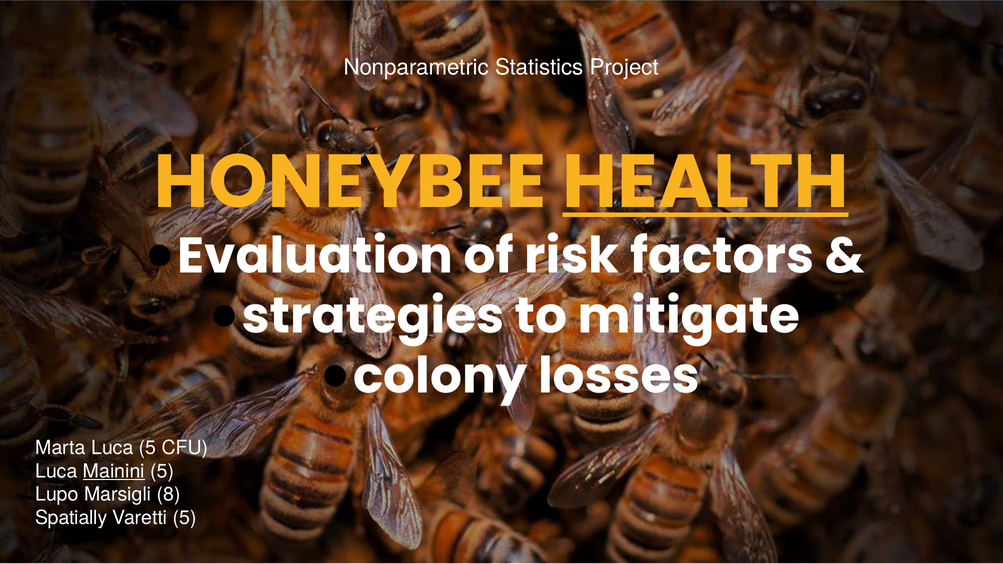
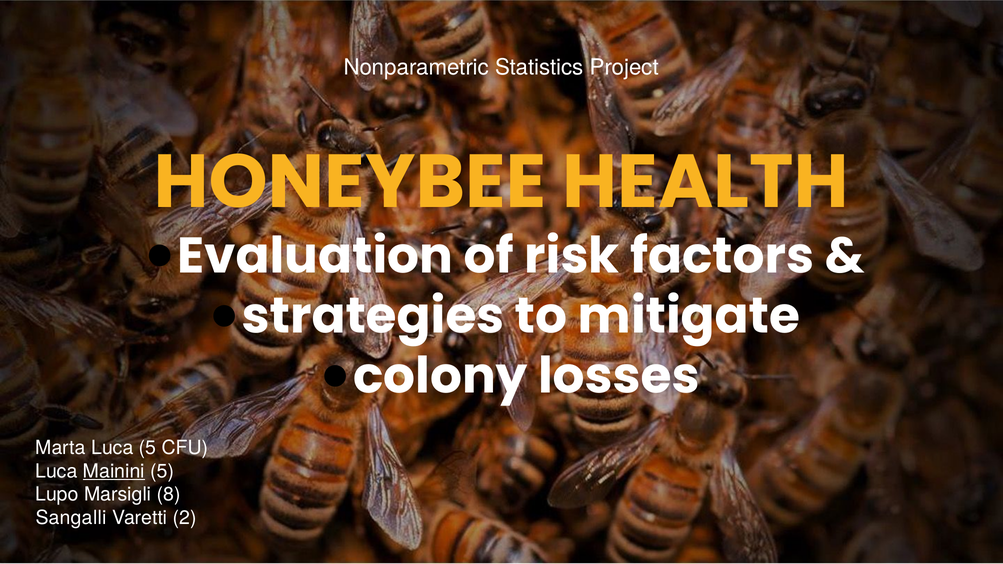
HEALTH underline: present -> none (706, 183)
Spatially: Spatially -> Sangalli (71, 518)
Varetti 5: 5 -> 2 (185, 518)
